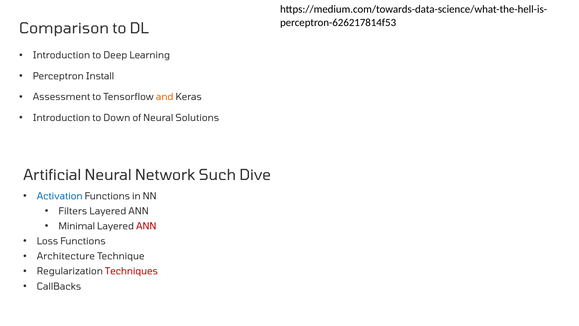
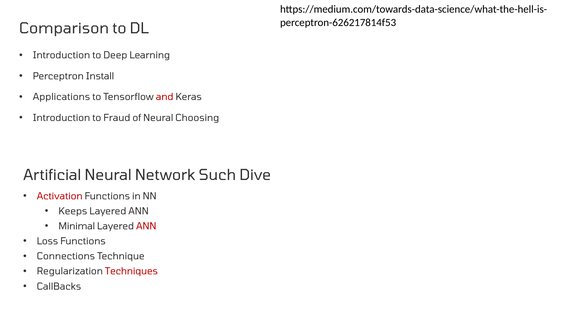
Assessment: Assessment -> Applications (61, 97)
and colour: orange -> red (165, 97)
Down: Down -> Fraud (117, 118)
Solutions: Solutions -> Choosing (197, 118)
Activation colour: blue -> red (60, 196)
Filters: Filters -> Keeps (73, 211)
Architecture: Architecture -> Connections (66, 256)
